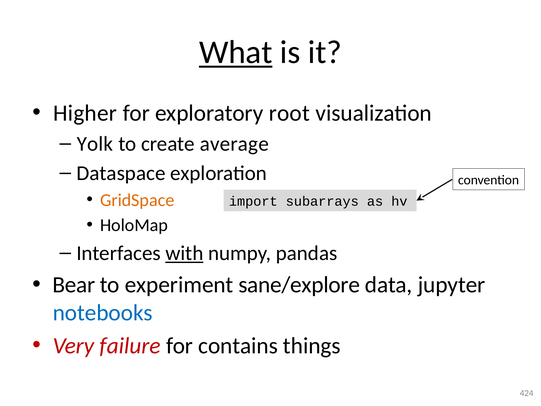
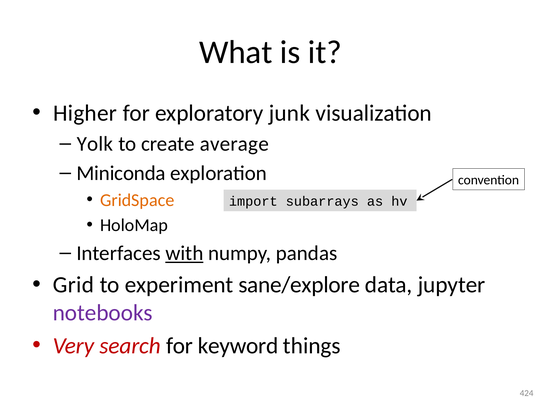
What underline: present -> none (236, 52)
root: root -> junk (289, 113)
Dataspace: Dataspace -> Miniconda (121, 173)
Bear: Bear -> Grid (74, 285)
notebooks colour: blue -> purple (103, 313)
failure: failure -> search (130, 345)
contains: contains -> keyword (238, 345)
